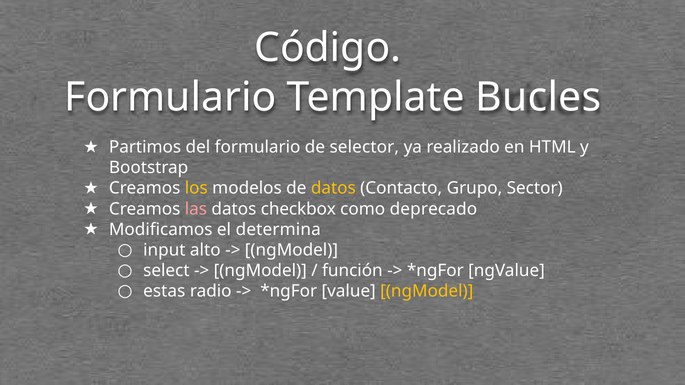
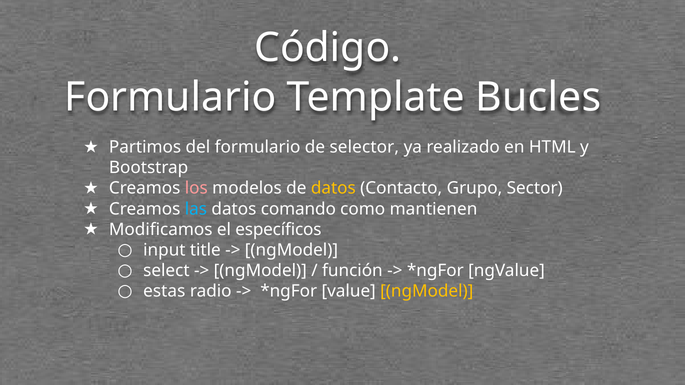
los colour: yellow -> pink (196, 188)
las colour: pink -> light blue (196, 209)
checkbox: checkbox -> comando (298, 209)
deprecado: deprecado -> mantienen (433, 209)
determina: determina -> específicos (278, 230)
alto: alto -> title (205, 250)
